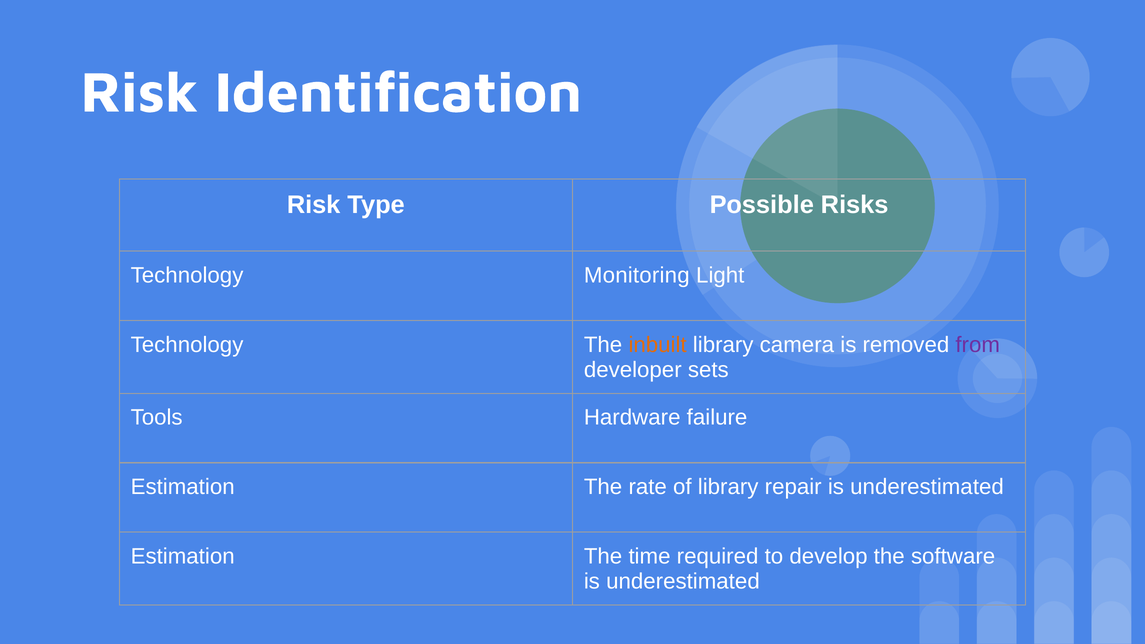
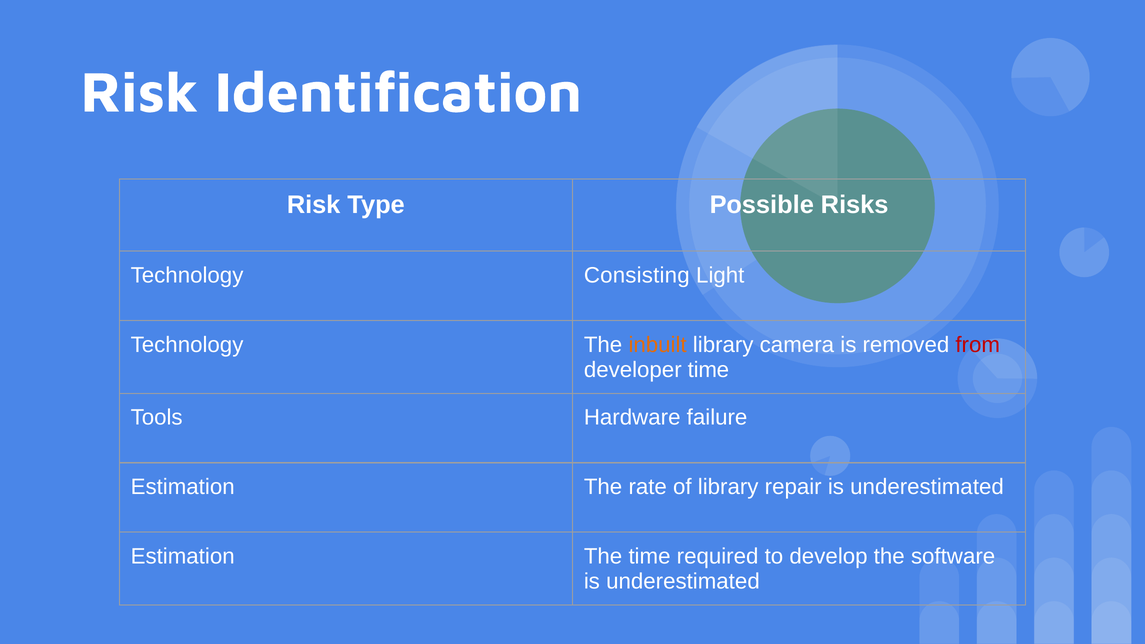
Monitoring: Monitoring -> Consisting (637, 275)
from colour: purple -> red (978, 345)
developer sets: sets -> time (708, 370)
